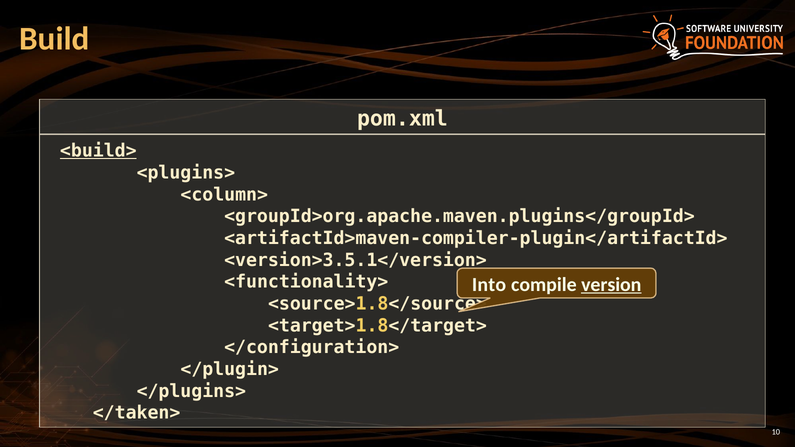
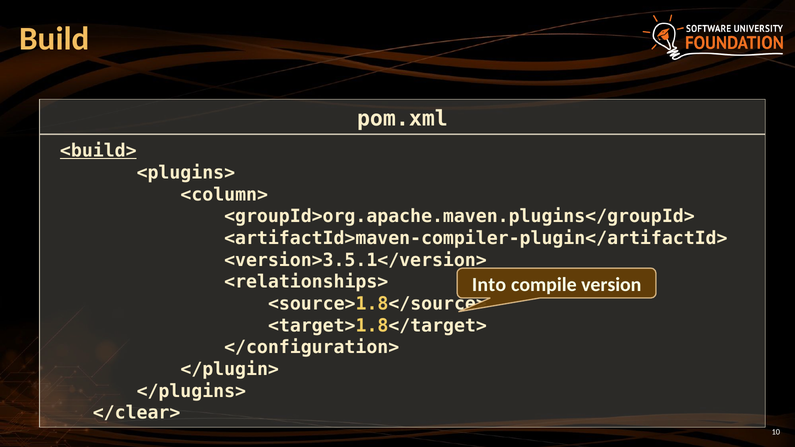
<functionality>: <functionality> -> <relationships> (306, 282)
version underline: present -> none (611, 285)
</taken>: </taken> -> </clear> (137, 413)
